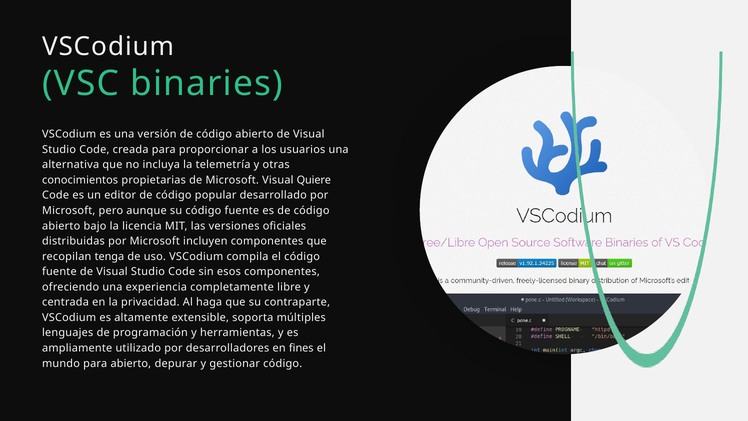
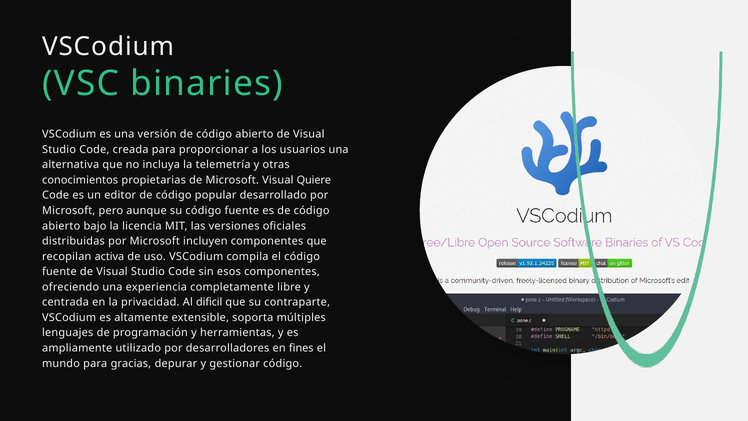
tenga: tenga -> activa (109, 256)
haga: haga -> dificil (209, 302)
para abierto: abierto -> gracias (131, 363)
